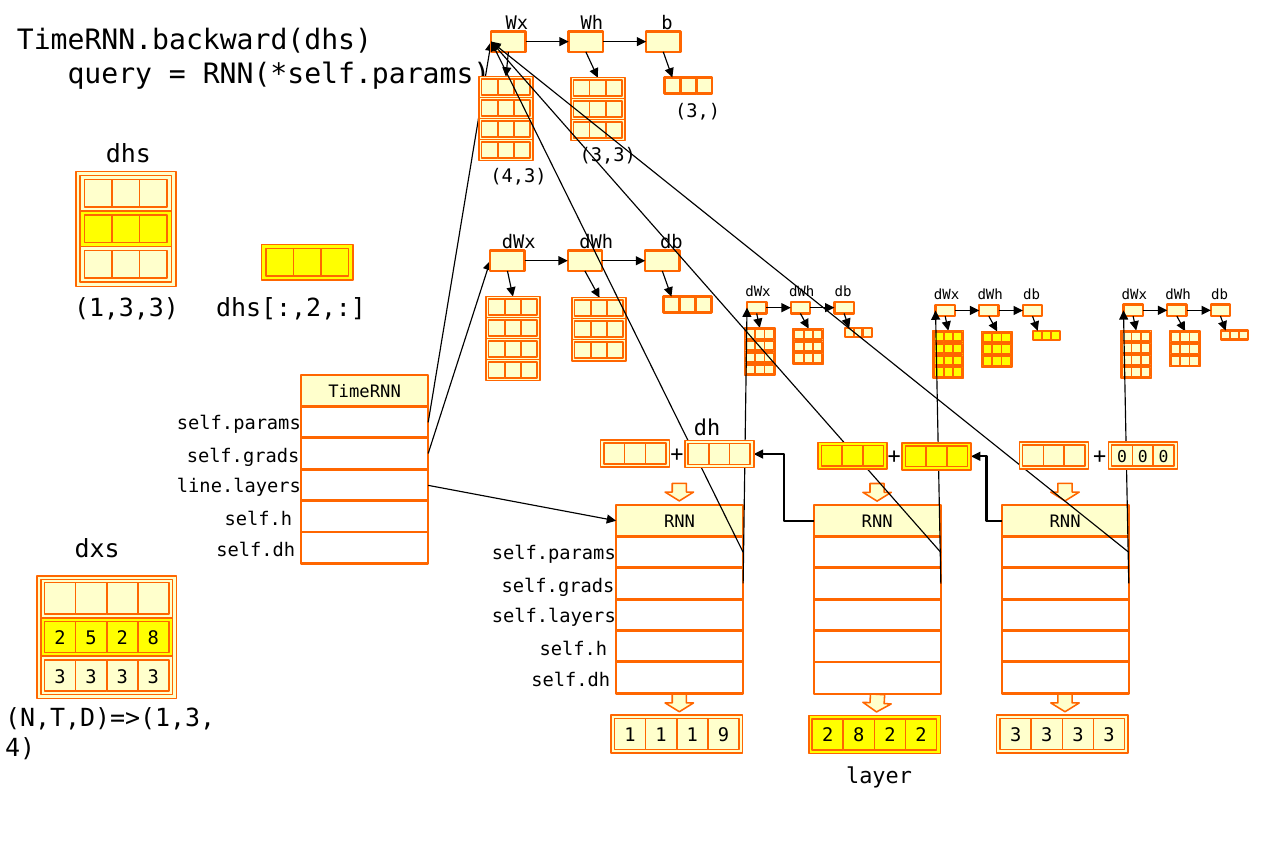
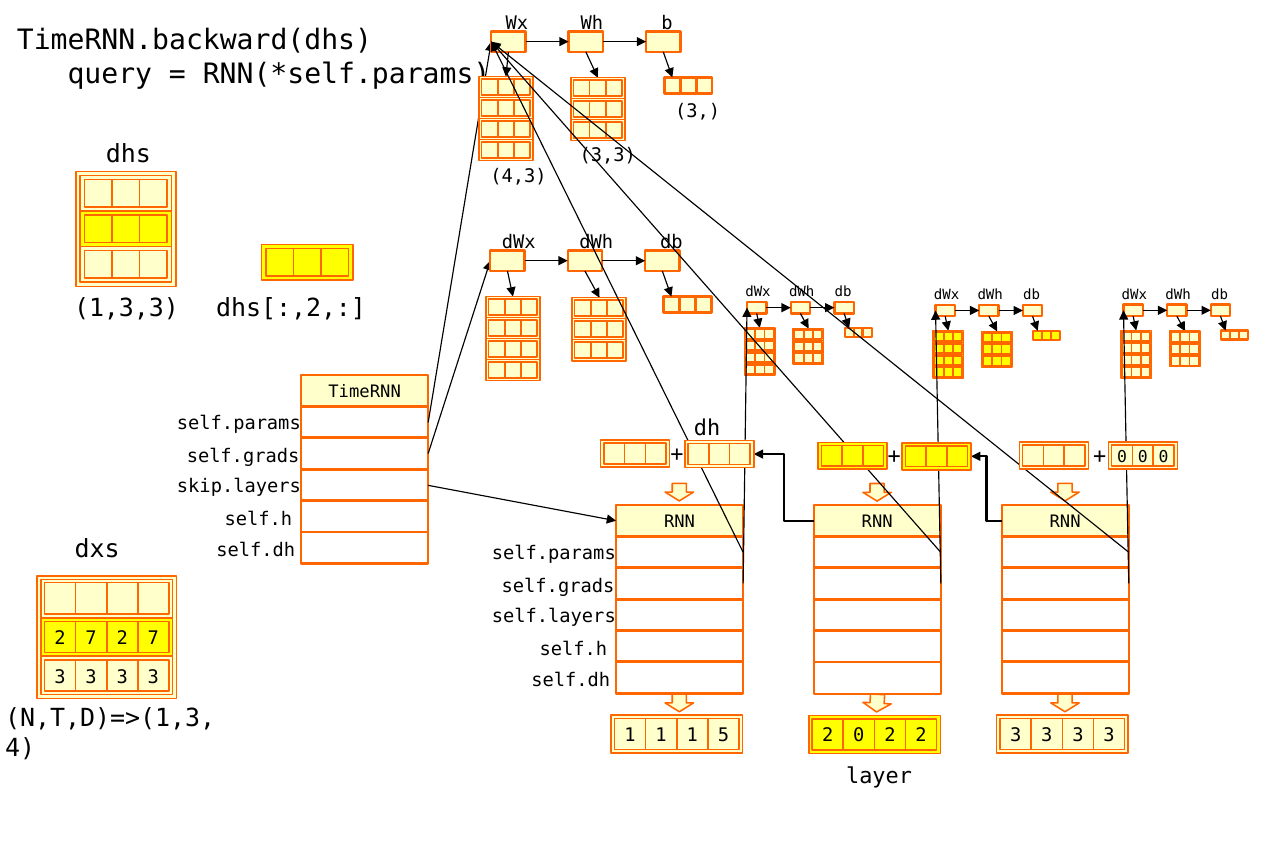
line.layers: line.layers -> skip.layers (239, 486)
5: 5 -> 7 (91, 638)
8: 8 -> 7 (153, 638)
9: 9 -> 5 (723, 736)
8: 8 -> 0 (859, 736)
